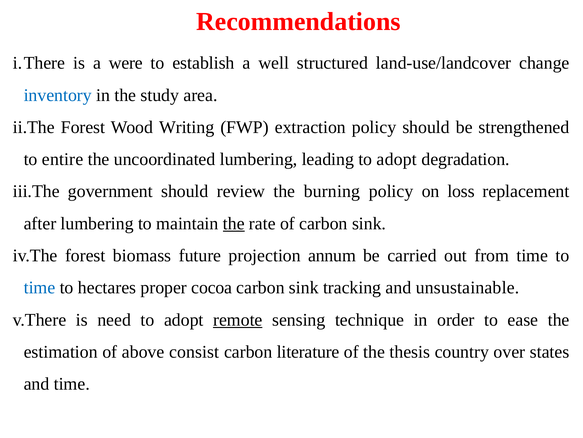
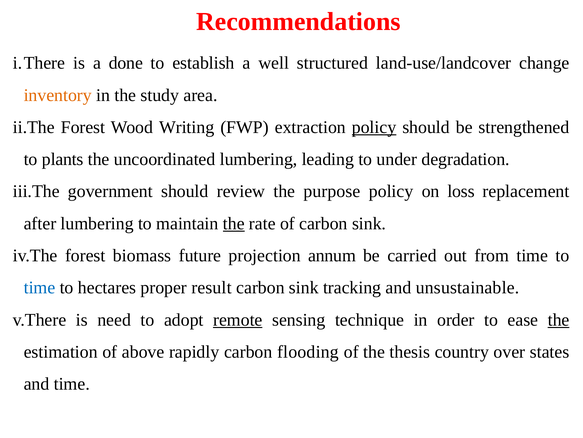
were: were -> done (126, 63)
inventory colour: blue -> orange (58, 95)
policy underline: none -> present (374, 127)
entire: entire -> plants (63, 159)
leading to adopt: adopt -> under (397, 159)
burning: burning -> purpose (332, 191)
cocoa: cocoa -> result (212, 287)
the underline: none -> present (559, 319)
consist: consist -> rapidly (194, 351)
literature: literature -> flooding (308, 351)
